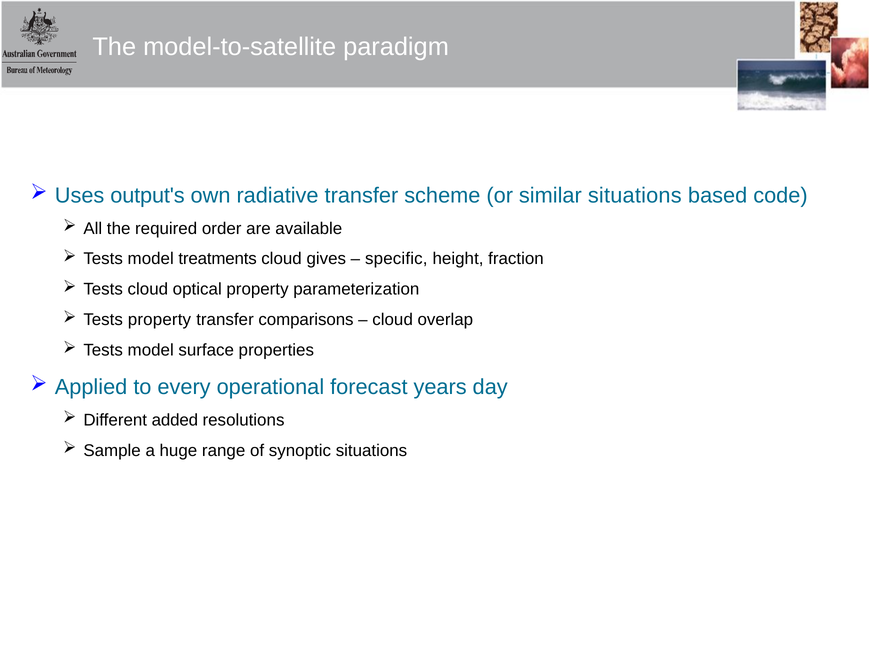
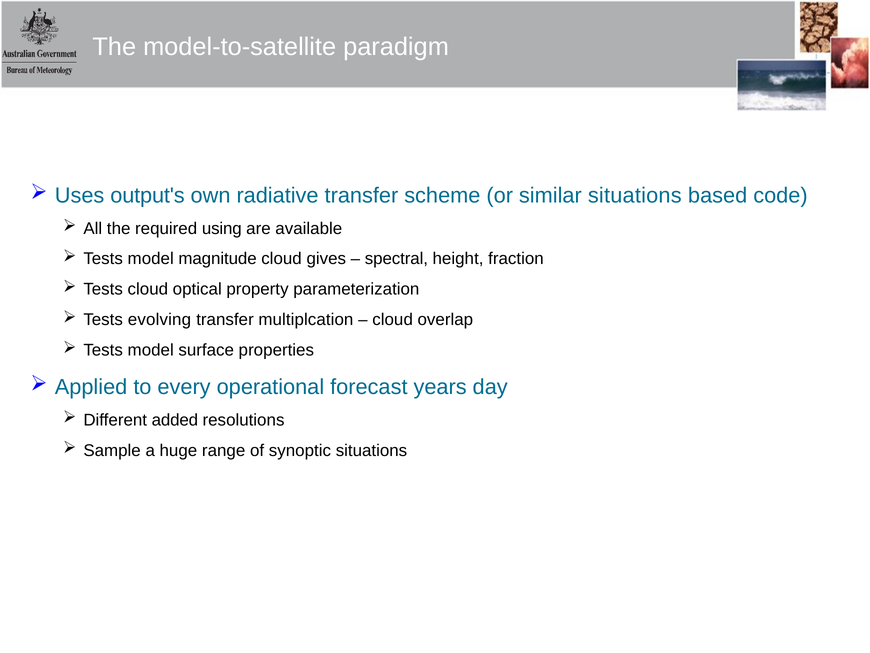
order: order -> using (222, 228)
treatments: treatments -> magnitude (218, 259)
specific: specific -> spectral (396, 259)
Tests property: property -> evolving (159, 320)
comparisons: comparisons -> multiplcation (306, 320)
